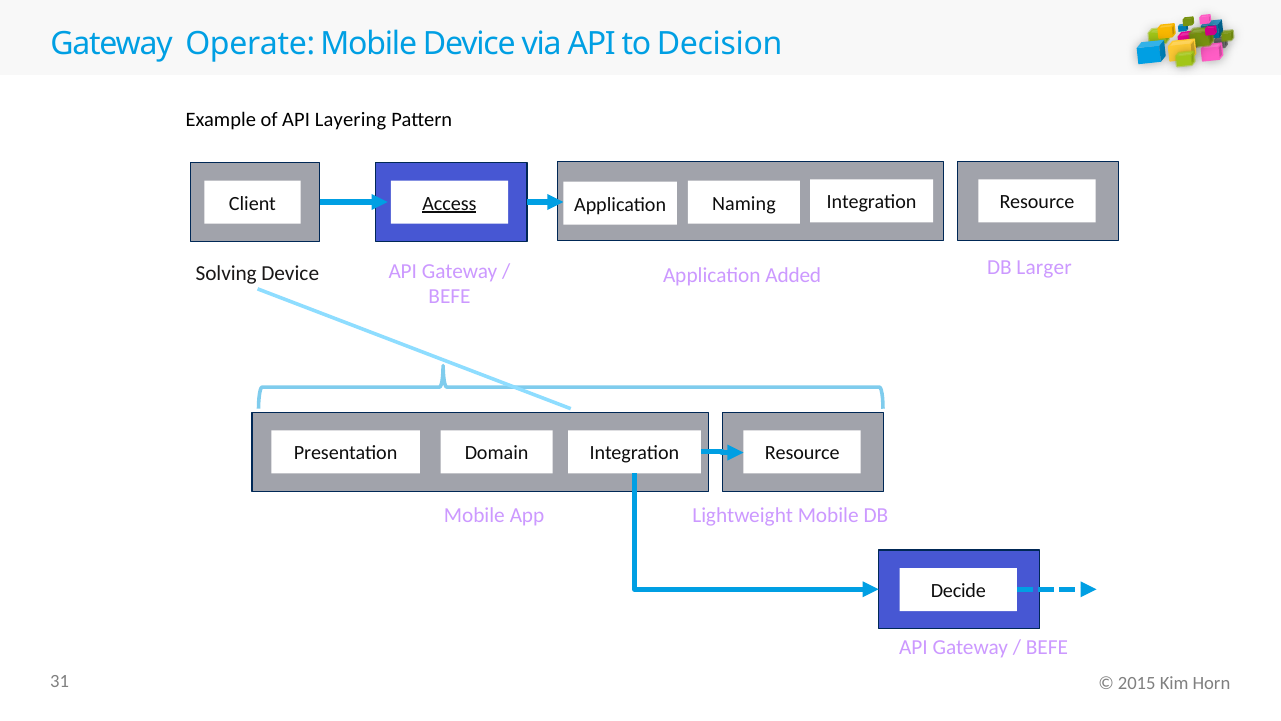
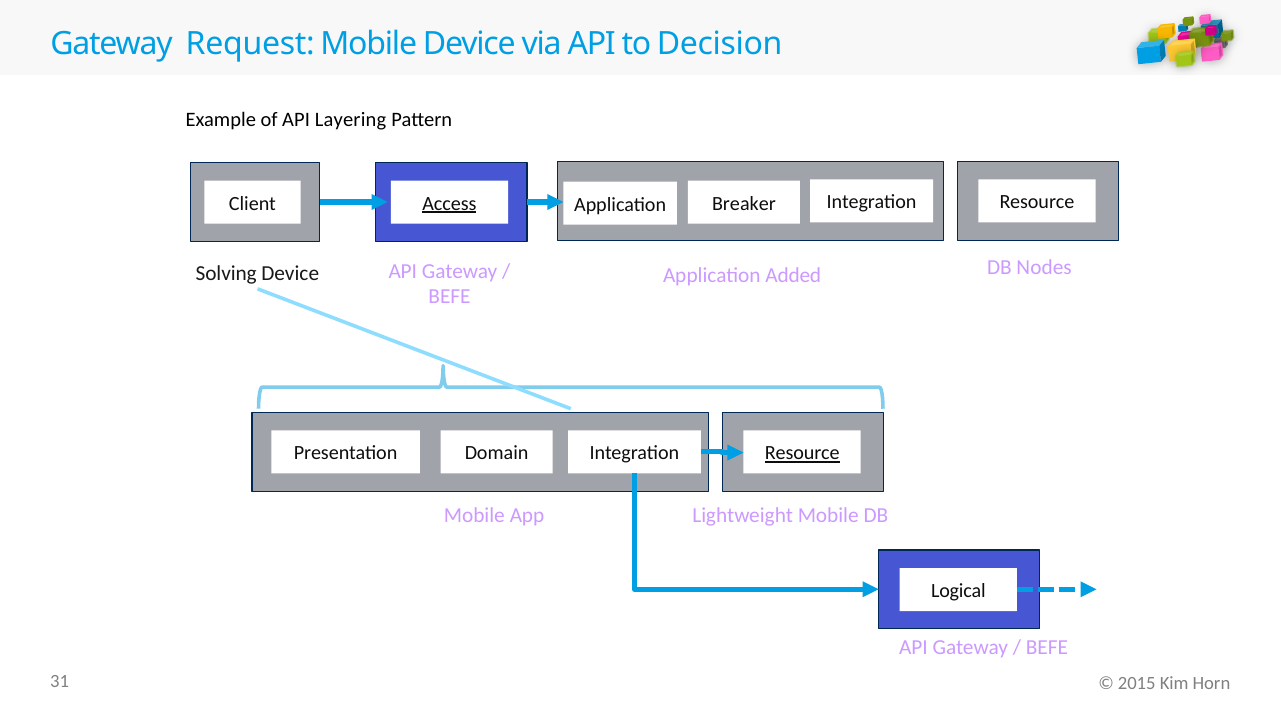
Operate: Operate -> Request (250, 44)
Naming: Naming -> Breaker (744, 203)
Larger: Larger -> Nodes (1044, 267)
Resource underline: none -> present (802, 453)
Decide: Decide -> Logical (958, 591)
